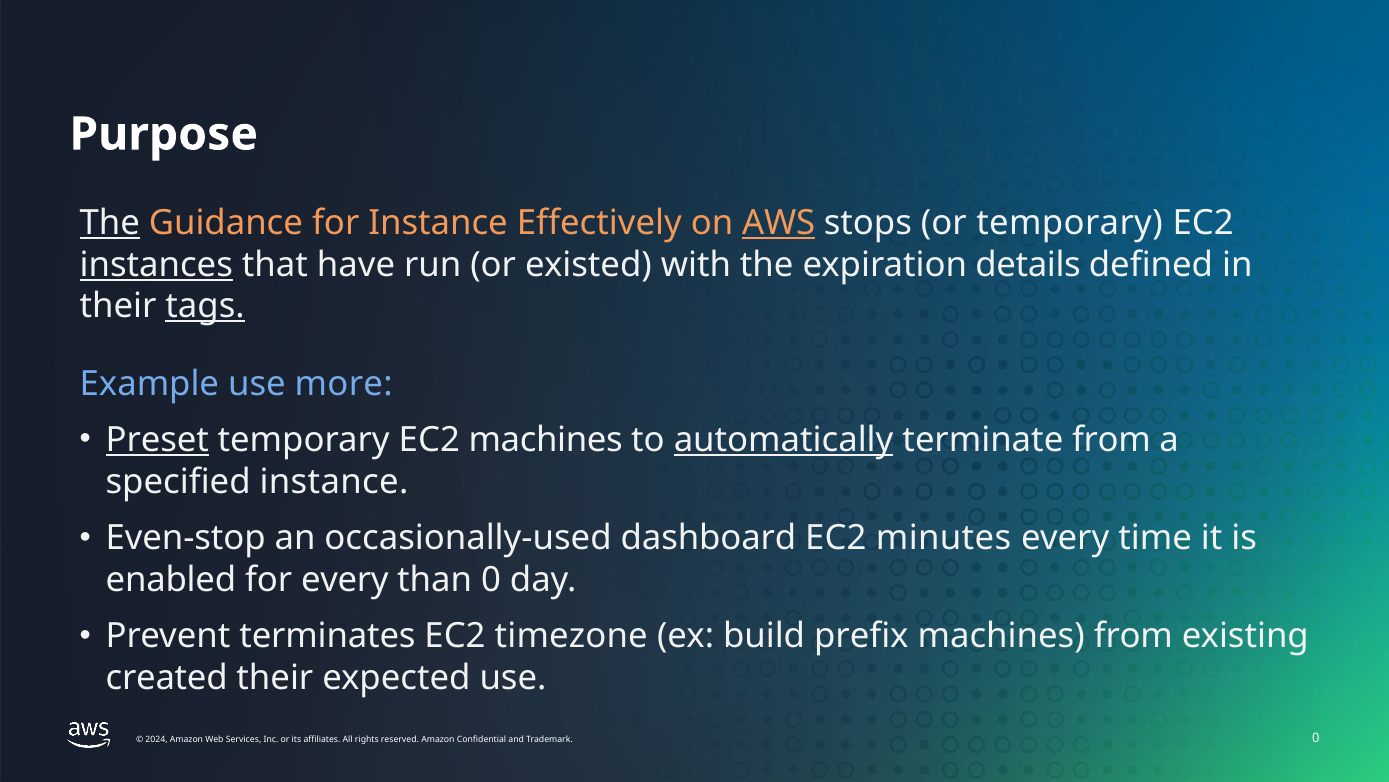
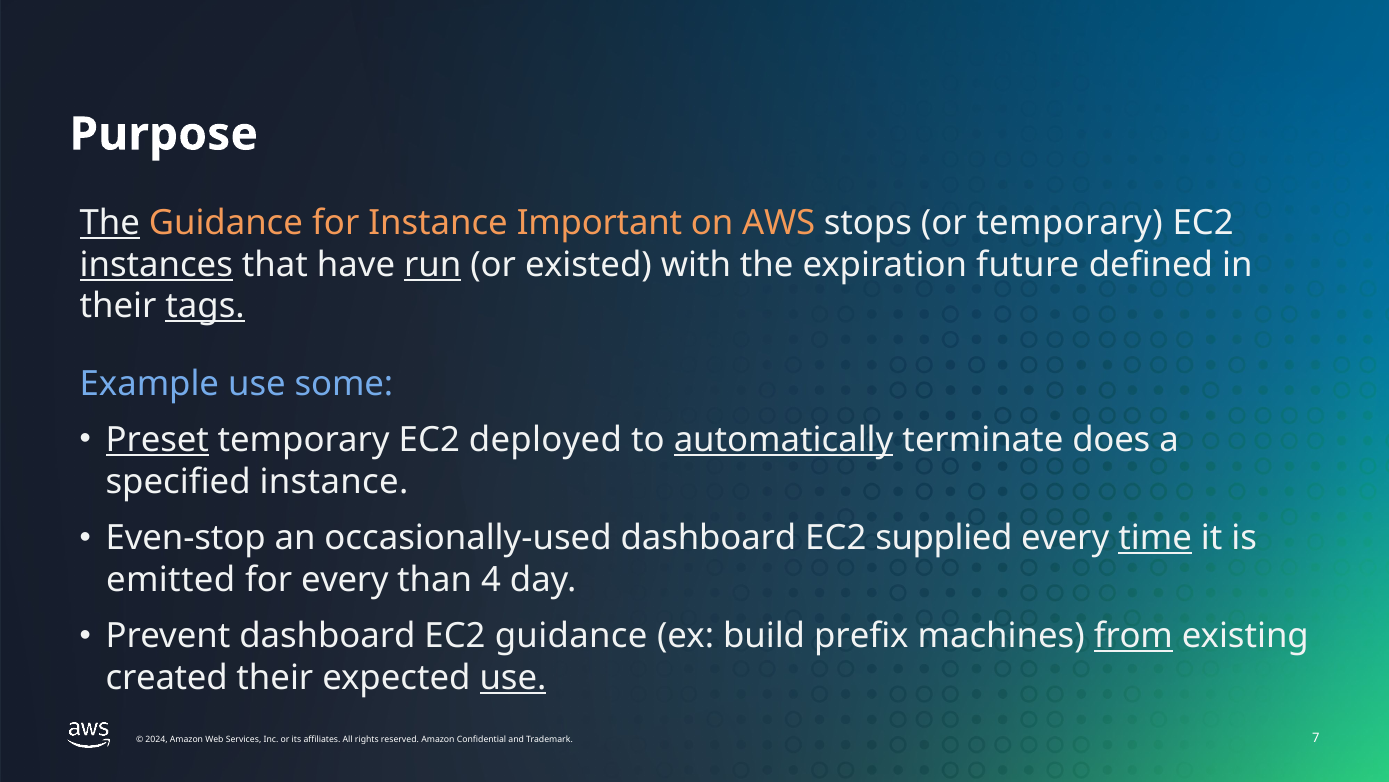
Effectively: Effectively -> Important (599, 223)
AWS underline: present -> none (779, 223)
run underline: none -> present (433, 264)
details: details -> future (1028, 264)
more: more -> some (344, 383)
EC2 machines: machines -> deployed (545, 440)
terminate from: from -> does (1111, 440)
minutes: minutes -> supplied (944, 538)
time underline: none -> present (1155, 538)
enabled: enabled -> emitted (171, 579)
than 0: 0 -> 4 (491, 579)
Prevent terminates: terminates -> dashboard (327, 636)
EC2 timezone: timezone -> guidance (571, 636)
from underline: none -> present (1133, 636)
use underline: none -> present (513, 677)
0: 0 -> 7 (1316, 737)
